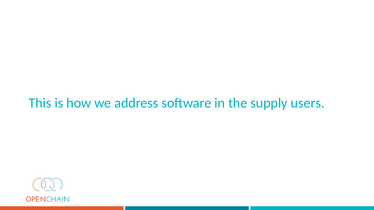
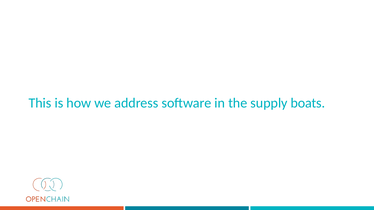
users: users -> boats (308, 103)
